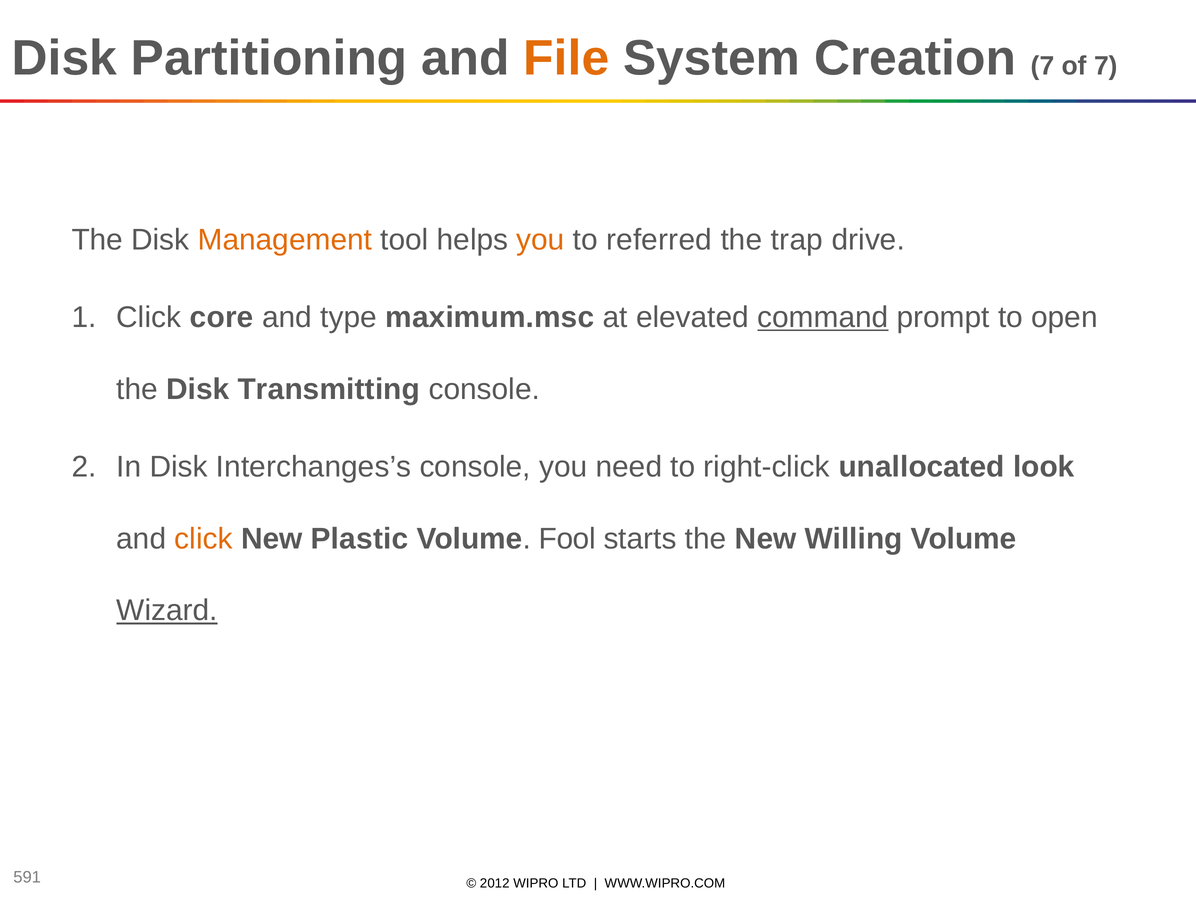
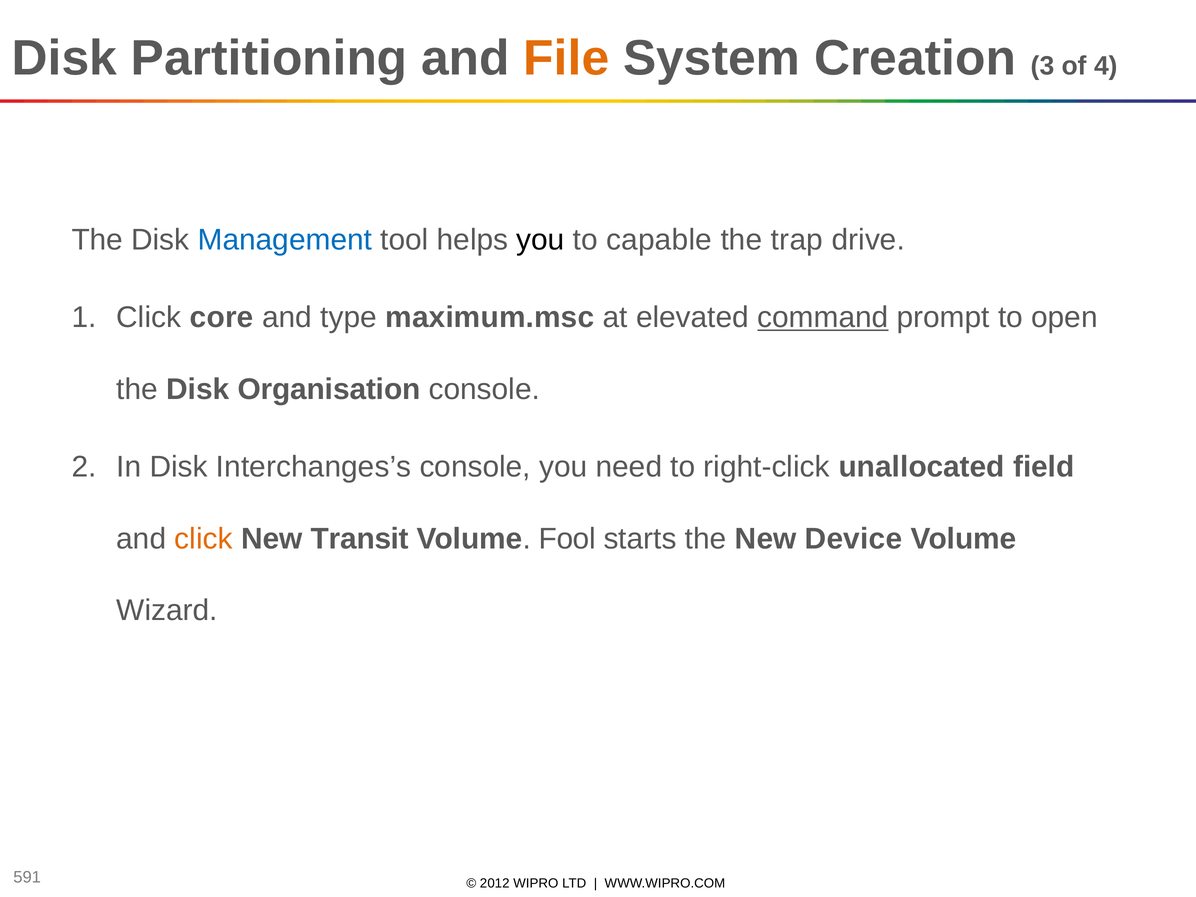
Creation 7: 7 -> 3 (1043, 66)
of 7: 7 -> 4 (1106, 66)
Management colour: orange -> blue (285, 240)
you colour: orange -> black (541, 240)
referred: referred -> capable (659, 240)
Transmitting: Transmitting -> Organisation (329, 389)
look: look -> field (1044, 467)
Plastic: Plastic -> Transit (360, 539)
Willing: Willing -> Device (854, 539)
Wizard underline: present -> none (167, 610)
